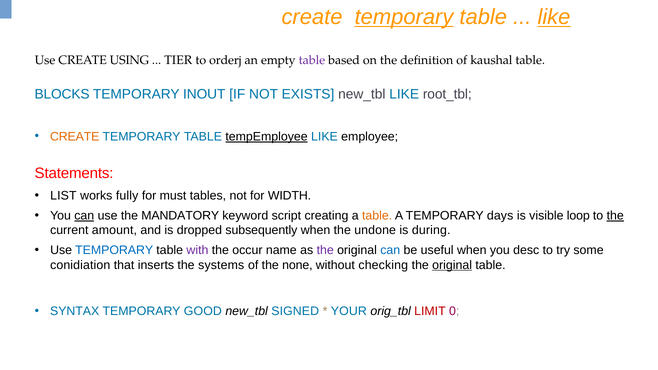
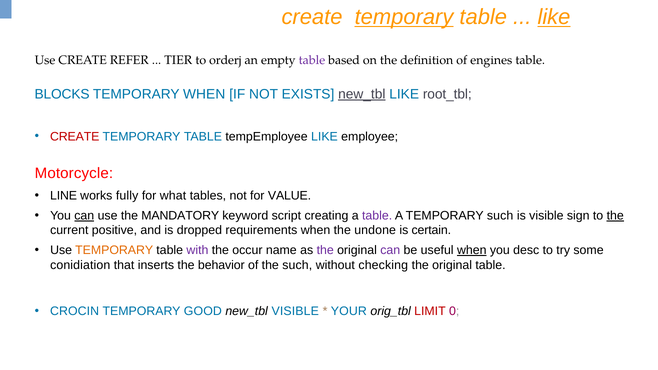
USING: USING -> REFER (129, 60)
kaushal: kaushal -> engines (491, 60)
TEMPORARY INOUT: INOUT -> WHEN (204, 94)
new_tbl underline: none -> present (362, 94)
CREATE colour: orange -> red (75, 137)
tempEmployee underline: present -> none (267, 137)
Statements: Statements -> Motorcycle (74, 173)
LIST: LIST -> LINE (64, 196)
must: must -> what (173, 196)
WIDTH: WIDTH -> VALUE (290, 196)
table colour: orange -> purple (377, 216)
TEMPORARY days: days -> such (500, 216)
loop: loop -> sign (578, 216)
amount: amount -> positive (114, 230)
subsequently: subsequently -> requirements (261, 230)
during: during -> certain (431, 230)
TEMPORARY colour: blue -> orange (114, 250)
can colour: blue -> purple (390, 250)
when underline: none -> present (472, 250)
systems: systems -> behavior (221, 265)
the none: none -> such (297, 265)
original underline: present -> none (452, 265)
SYNTAX: SYNTAX -> CROCIN (75, 311)
new_tbl SIGNED: SIGNED -> VISIBLE (295, 311)
